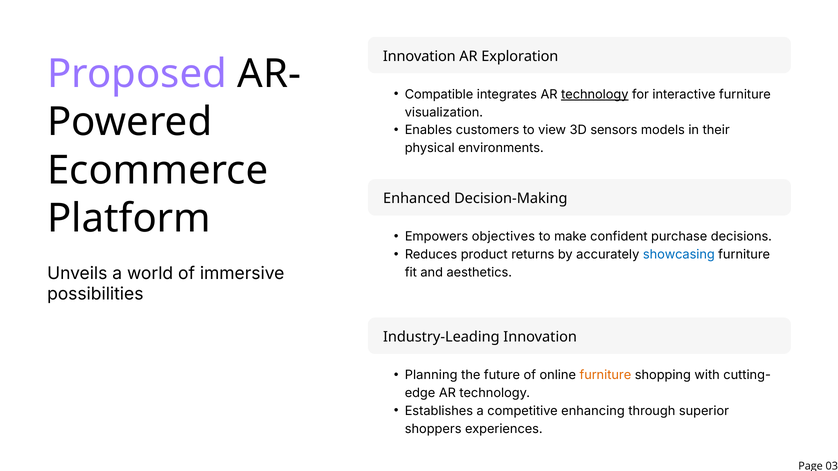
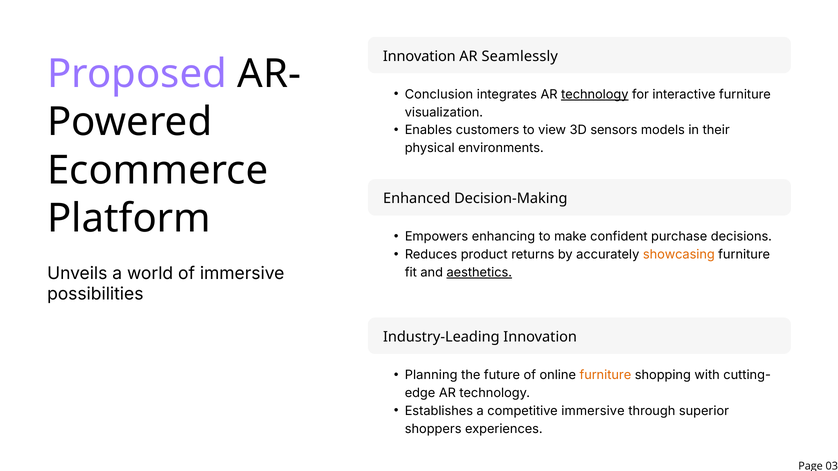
Exploration: Exploration -> Seamlessly (520, 56)
Compatible: Compatible -> Conclusion (439, 95)
objectives: objectives -> enhancing (503, 237)
showcasing colour: blue -> orange (679, 255)
aesthetics underline: none -> present (479, 273)
competitive enhancing: enhancing -> immersive (593, 411)
